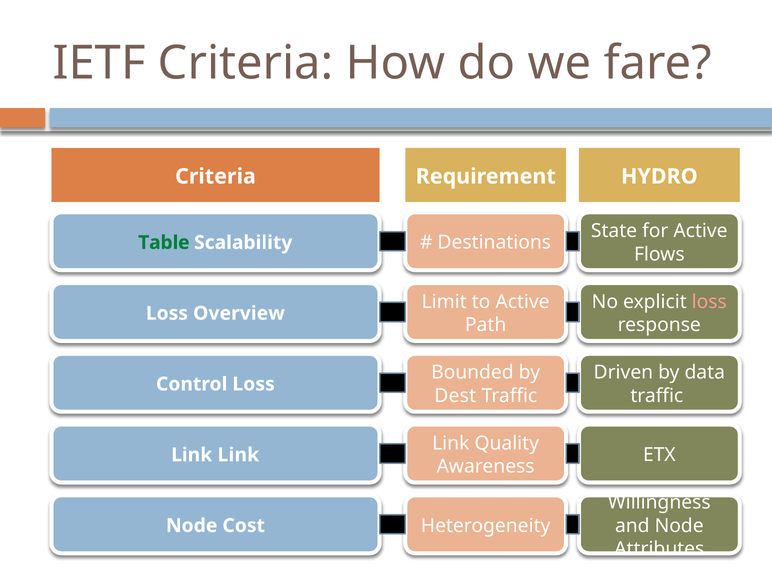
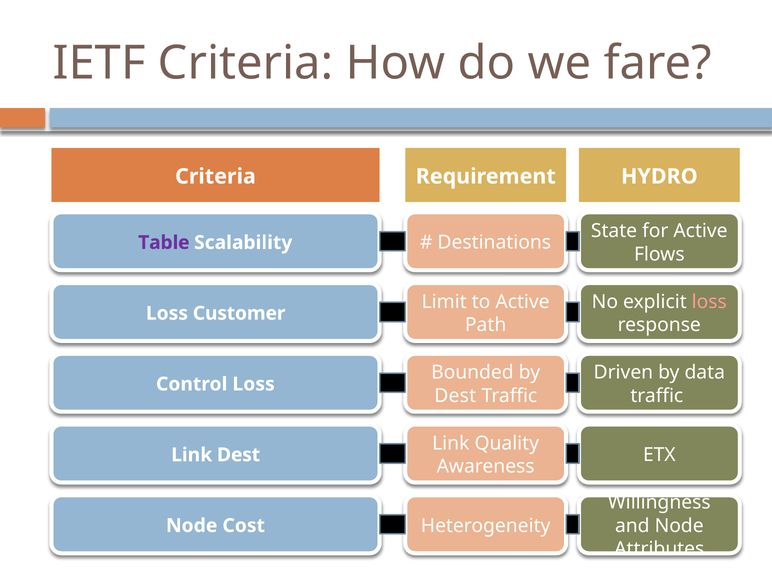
Table colour: green -> purple (164, 243)
Overview: Overview -> Customer (239, 313)
Link Link: Link -> Dest (239, 455)
